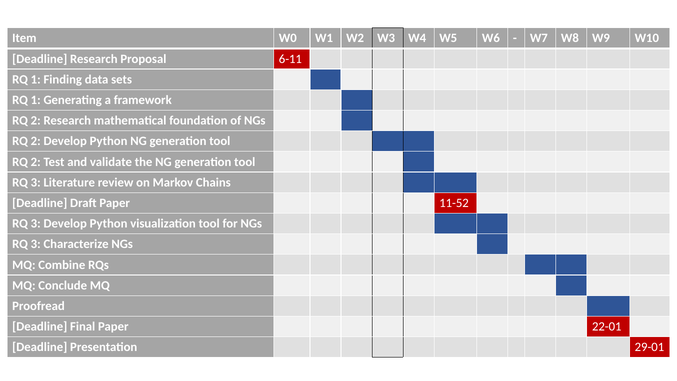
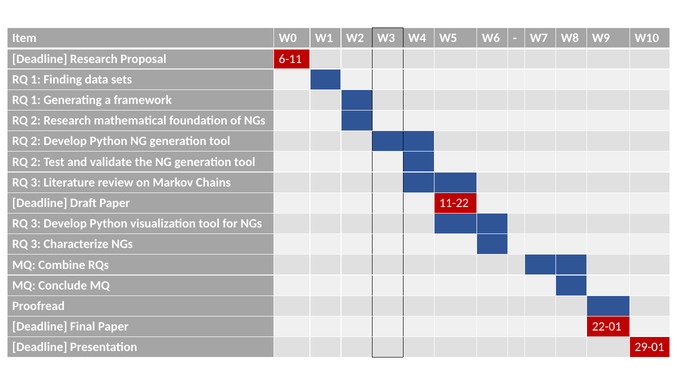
11-52: 11-52 -> 11-22 (454, 203)
